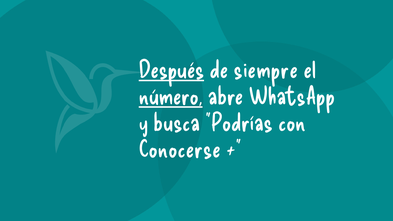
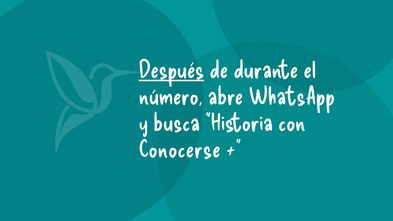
siempre: siempre -> durante (266, 70)
número underline: present -> none (171, 97)
Podrías: Podrías -> Historia (239, 123)
